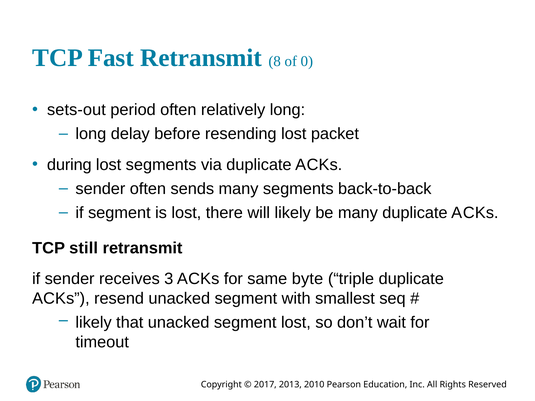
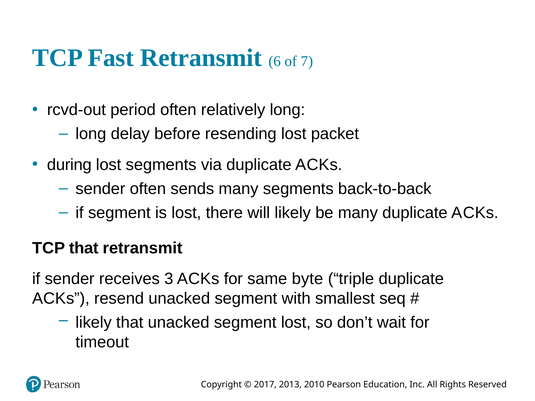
8: 8 -> 6 (275, 61)
0: 0 -> 7 (307, 61)
sets-out: sets-out -> rcvd-out (76, 110)
P still: still -> that (84, 248)
